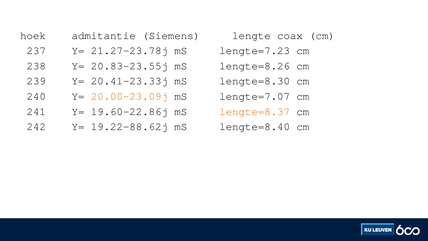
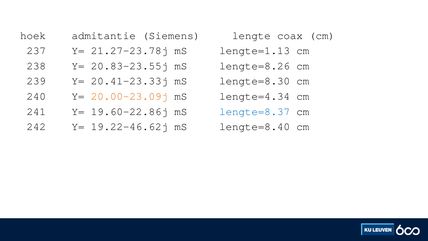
lengte=7.23: lengte=7.23 -> lengte=1.13 (255, 51)
lengte=7.07: lengte=7.07 -> lengte=4.34 (255, 96)
lengte=8.37 colour: orange -> blue (255, 111)
19.22-88.62j: 19.22-88.62j -> 19.22-46.62j (129, 127)
